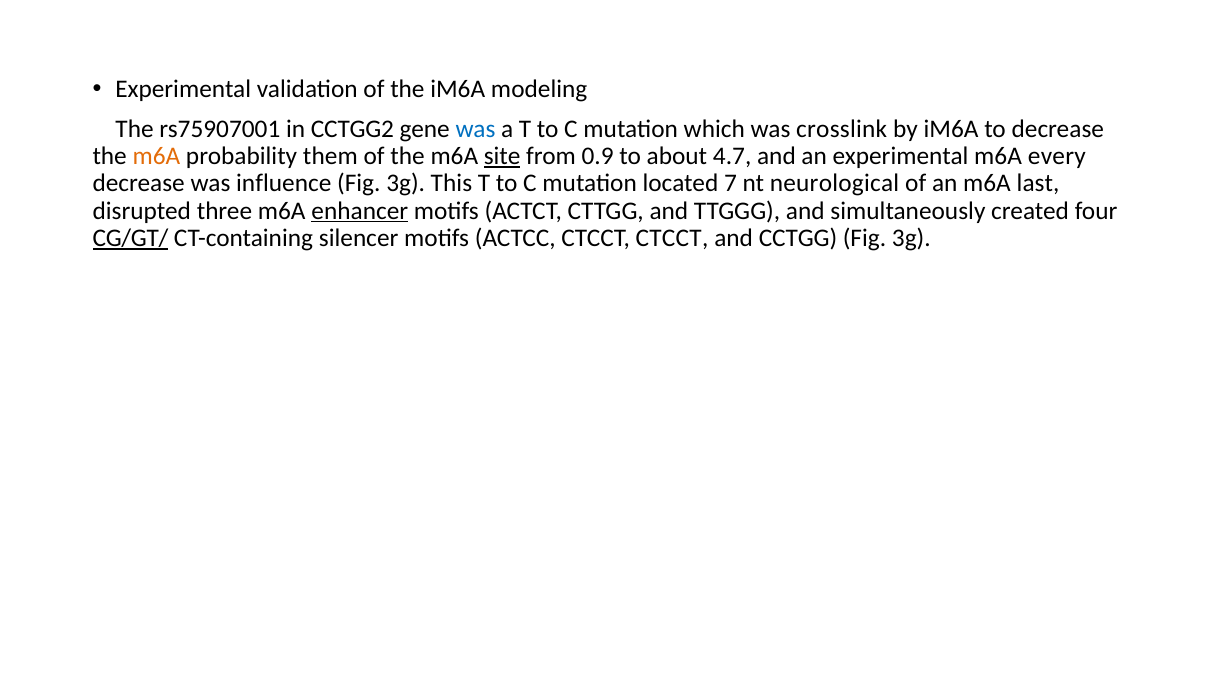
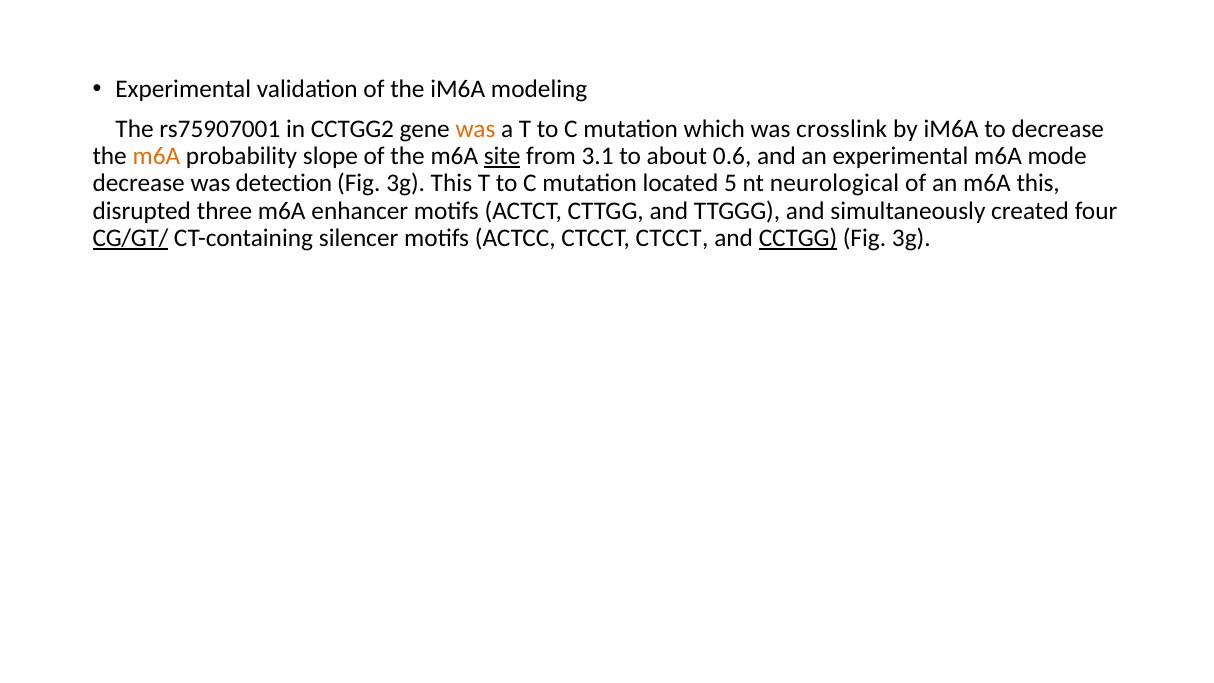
was colour: blue -> orange (475, 129)
them: them -> slope (330, 156)
0.9: 0.9 -> 3.1 (598, 156)
4.7: 4.7 -> 0.6 (732, 156)
every: every -> mode (1057, 156)
influence: influence -> detection (284, 183)
7: 7 -> 5 (731, 183)
m6A last: last -> this (1038, 183)
enhancer underline: present -> none (360, 211)
CCTGG underline: none -> present (798, 238)
